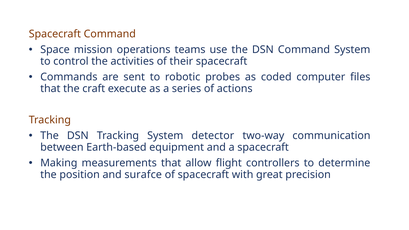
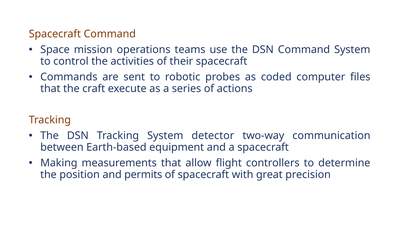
surafce: surafce -> permits (143, 175)
